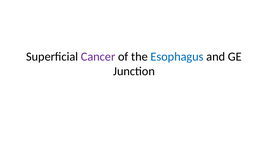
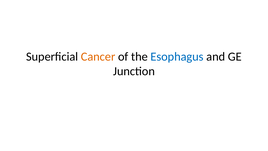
Cancer colour: purple -> orange (98, 56)
